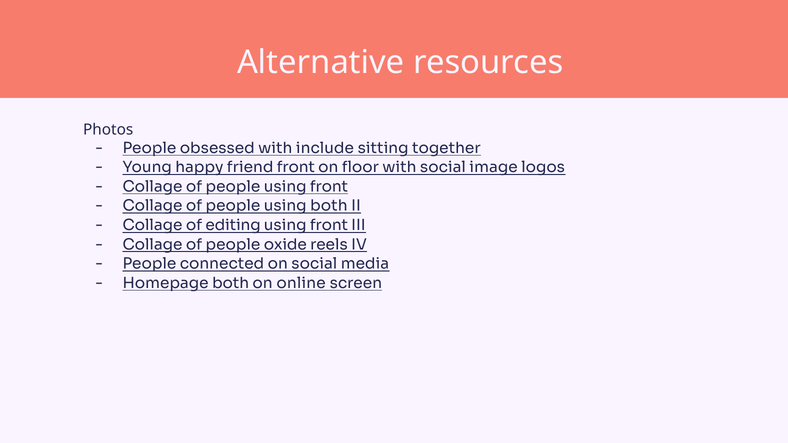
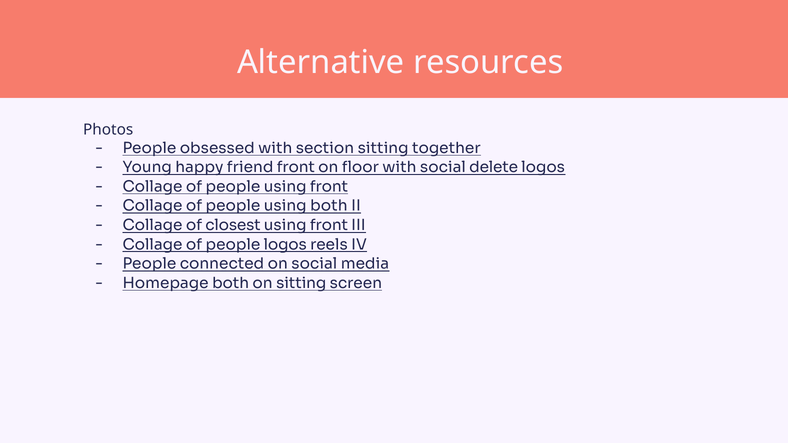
include: include -> section (325, 148)
image: image -> delete (494, 167)
editing: editing -> closest (233, 225)
people oxide: oxide -> logos (285, 245)
on online: online -> sitting (301, 283)
